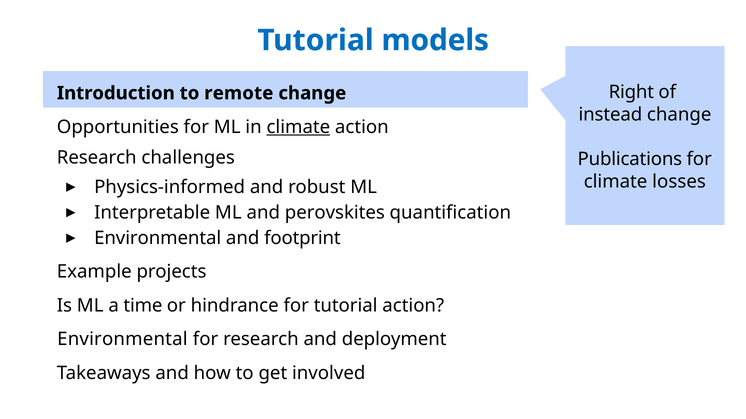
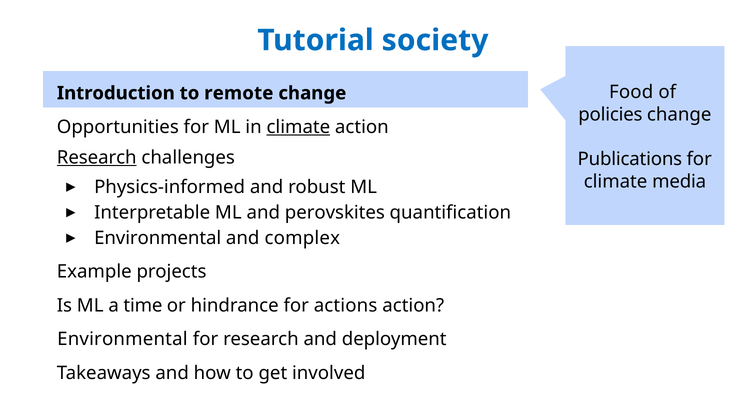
models: models -> society (435, 40)
Right: Right -> Food (631, 92)
instead: instead -> policies (610, 115)
Research underline: none -> present (97, 158)
losses: losses -> media (679, 182)
footprint: footprint -> complex (302, 238)
for tutorial: tutorial -> actions (346, 306)
